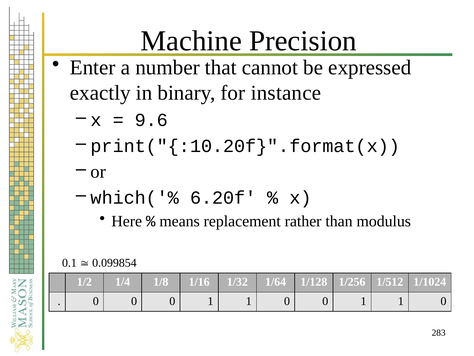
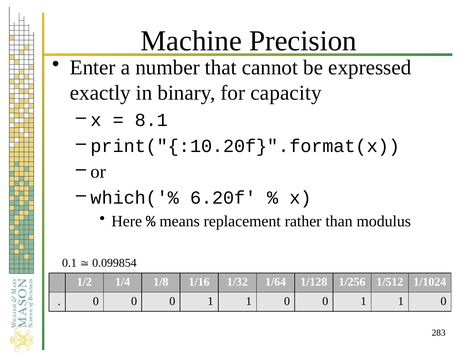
instance: instance -> capacity (286, 93)
9.6: 9.6 -> 8.1 (151, 120)
